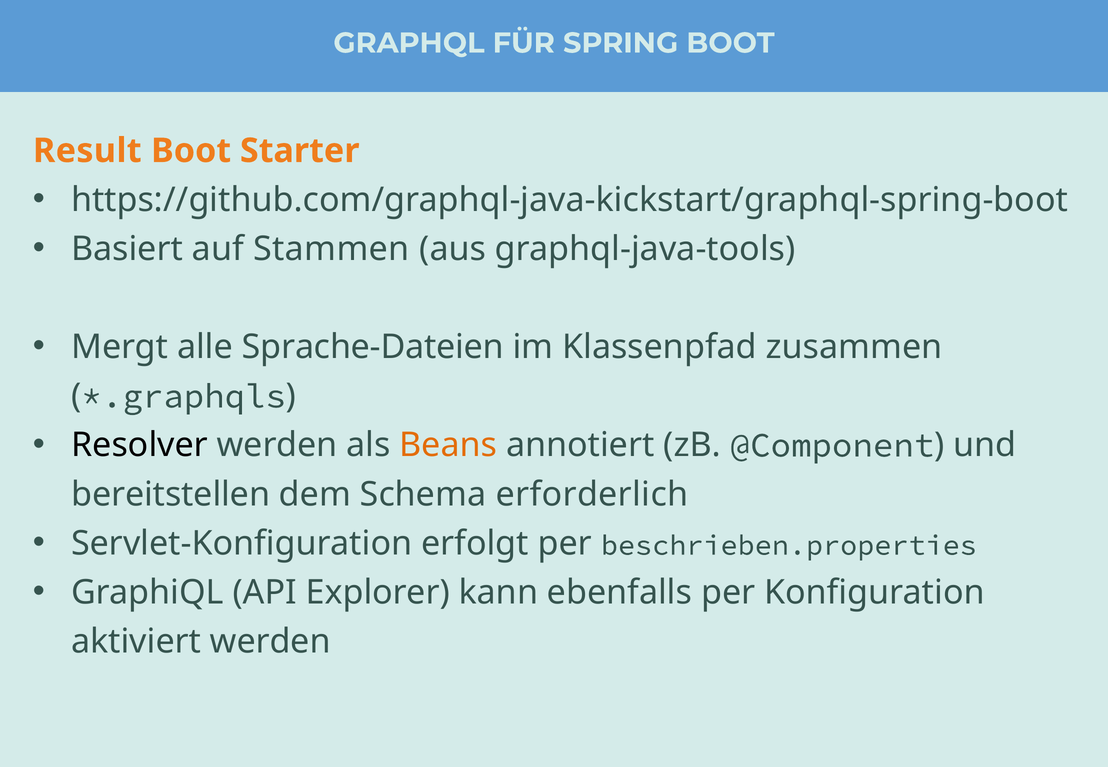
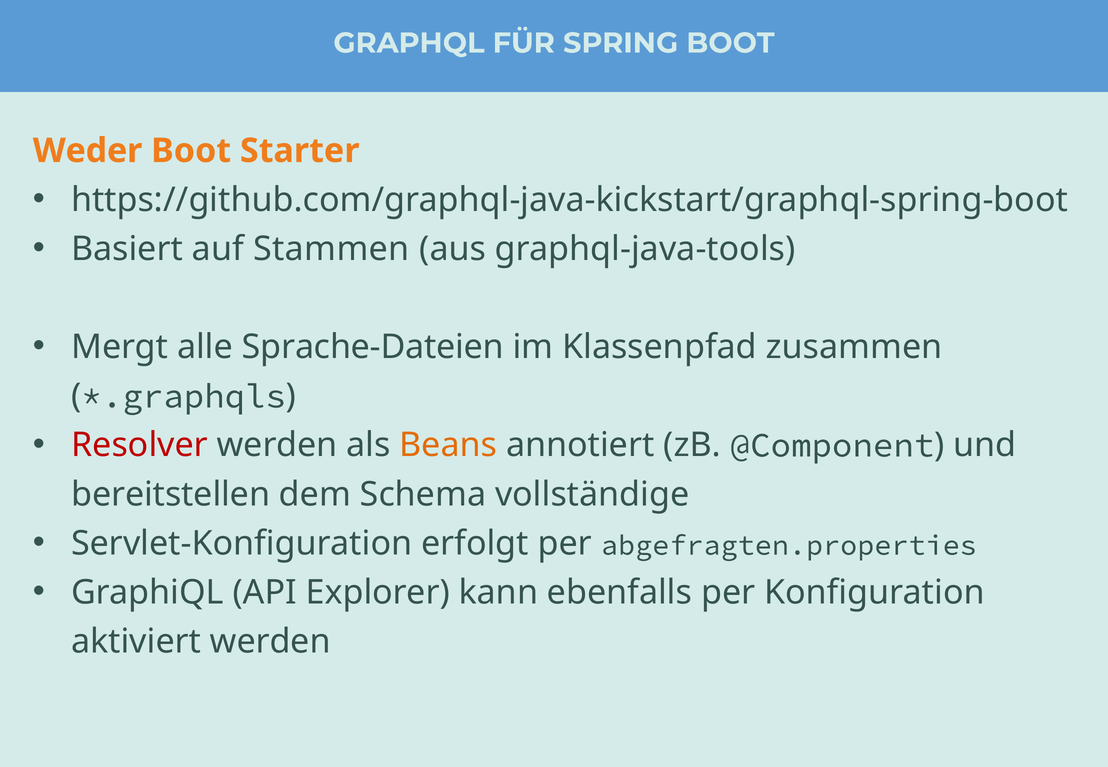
Result: Result -> Weder (88, 151)
Resolver colour: black -> red (140, 445)
erforderlich: erforderlich -> vollständige (592, 494)
beschrieben.properties: beschrieben.properties -> abgefragten.properties (789, 545)
